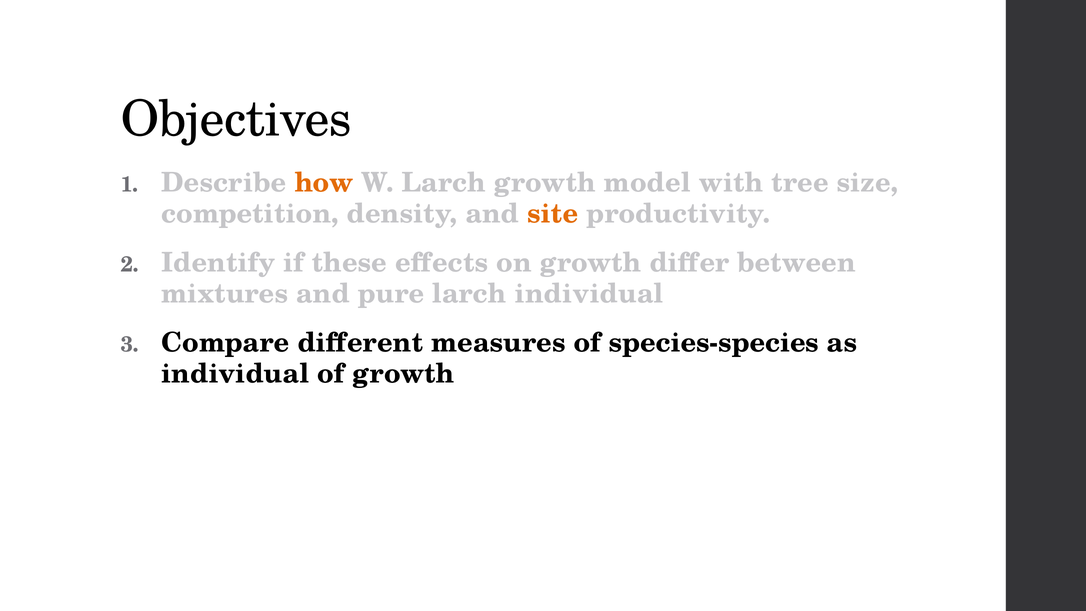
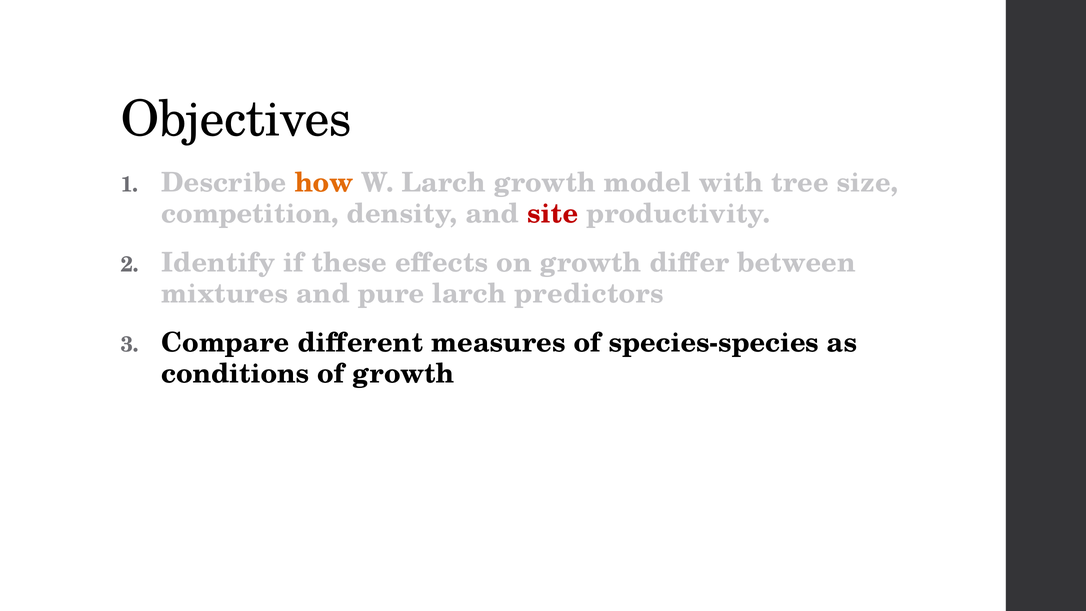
site colour: orange -> red (553, 214)
larch individual: individual -> predictors (589, 294)
individual: individual -> conditions (235, 374)
